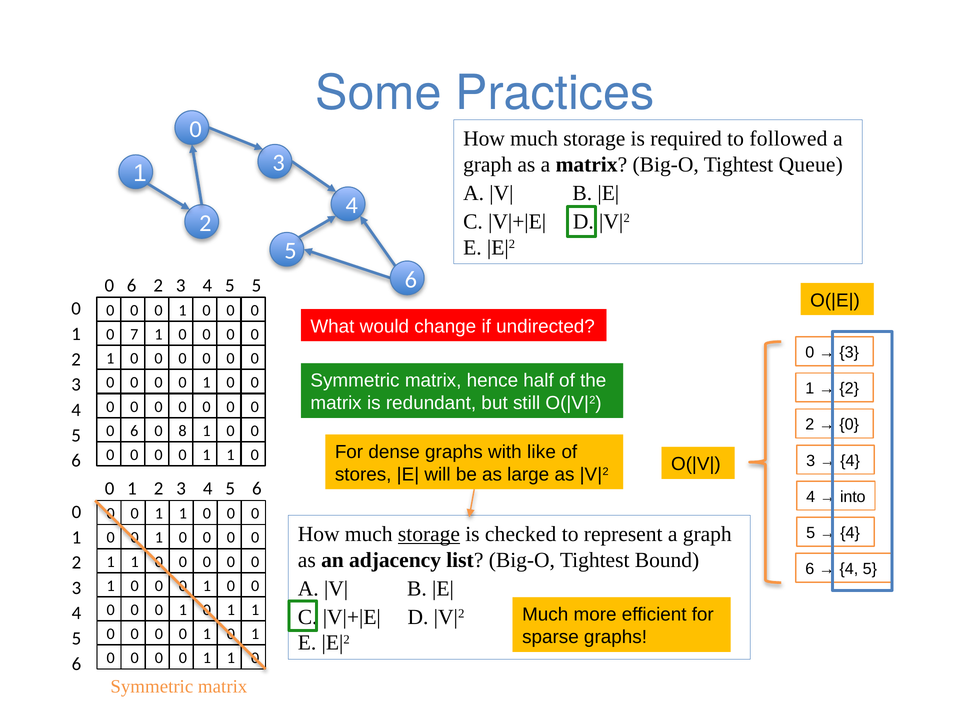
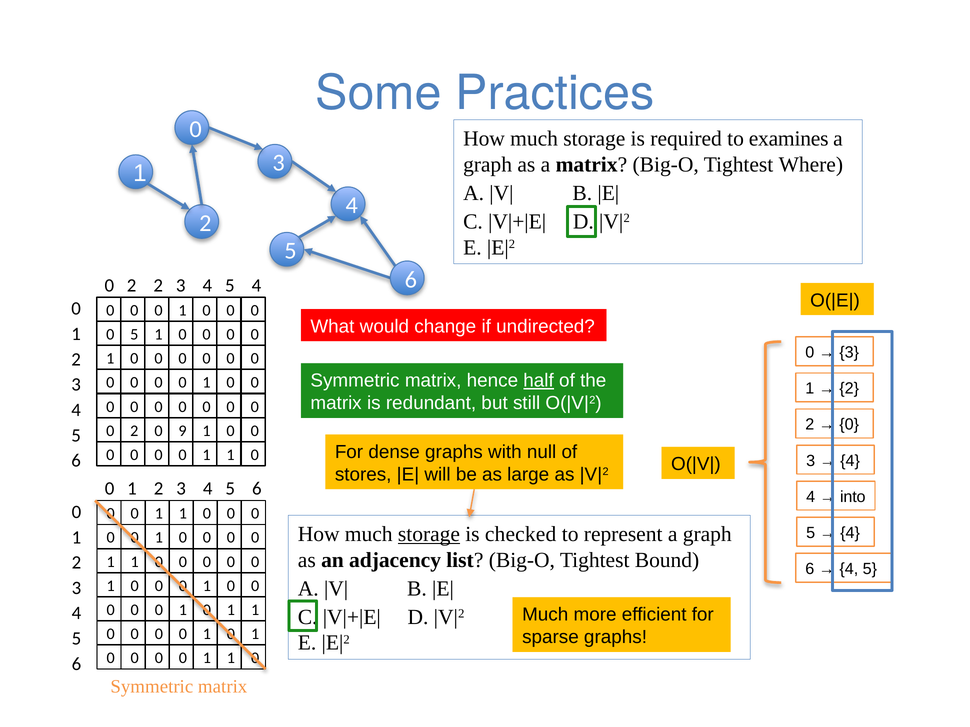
followed: followed -> examines (789, 139)
Queue: Queue -> Where (811, 165)
6: 6 -> 2 (132, 286)
4 5 5: 5 -> 4 (256, 286)
0 7: 7 -> 5 (134, 335)
half underline: none -> present (539, 381)
6: 6 -> 2 (134, 431)
8: 8 -> 9 (183, 431)
like: like -> null (542, 452)
